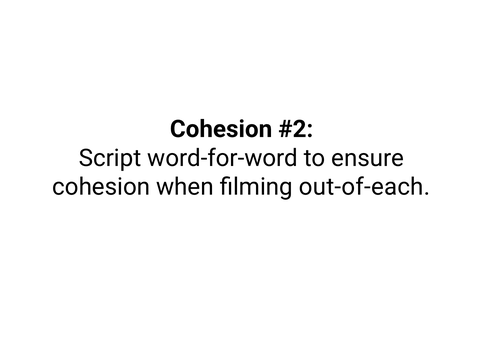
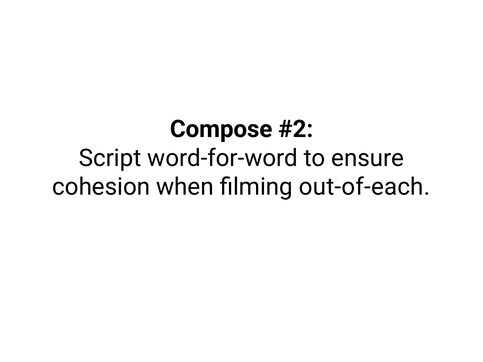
Cohesion: Cohesion -> Compose (221, 129)
